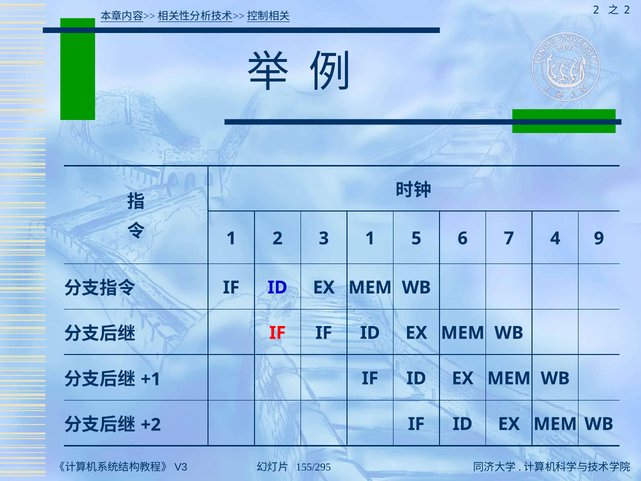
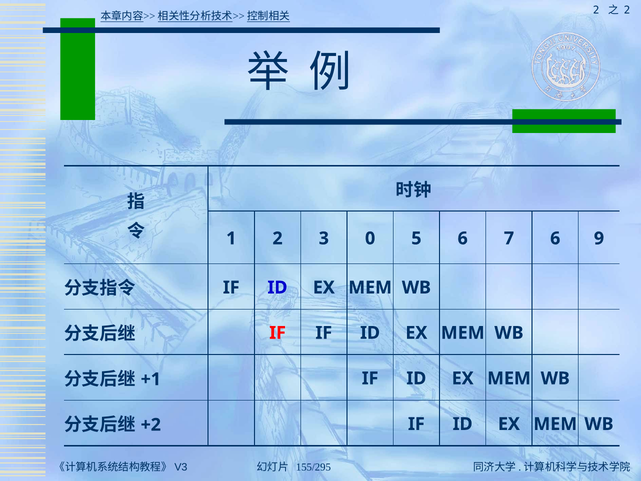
3 1: 1 -> 0 (370, 238)
7 4: 4 -> 6 (555, 238)
